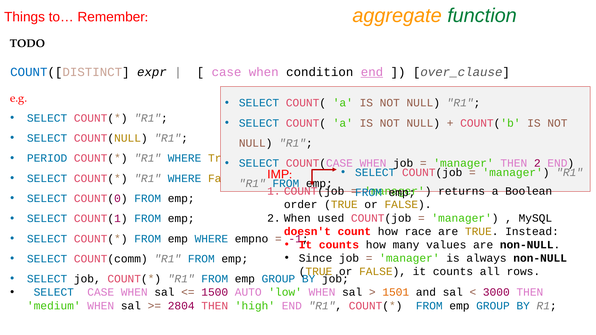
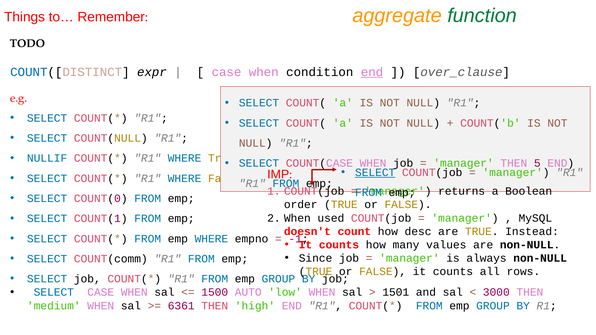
PERIOD: PERIOD -> NULLIF (47, 158)
THEN 2: 2 -> 5 (537, 163)
SELECT underline: none -> present (375, 173)
race: race -> desc (418, 232)
1501 colour: orange -> black (396, 293)
2804: 2804 -> 6361 (181, 306)
